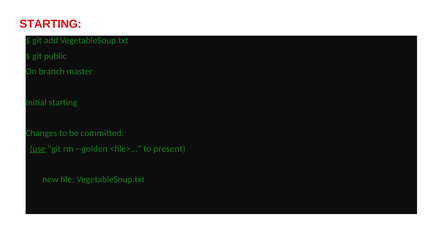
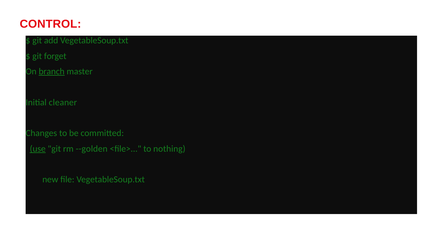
STARTING: STARTING -> CONTROL (50, 24)
public: public -> forget (55, 56)
branch underline: none -> present (52, 72)
Initial starting: starting -> cleaner (63, 103)
present: present -> nothing (169, 149)
